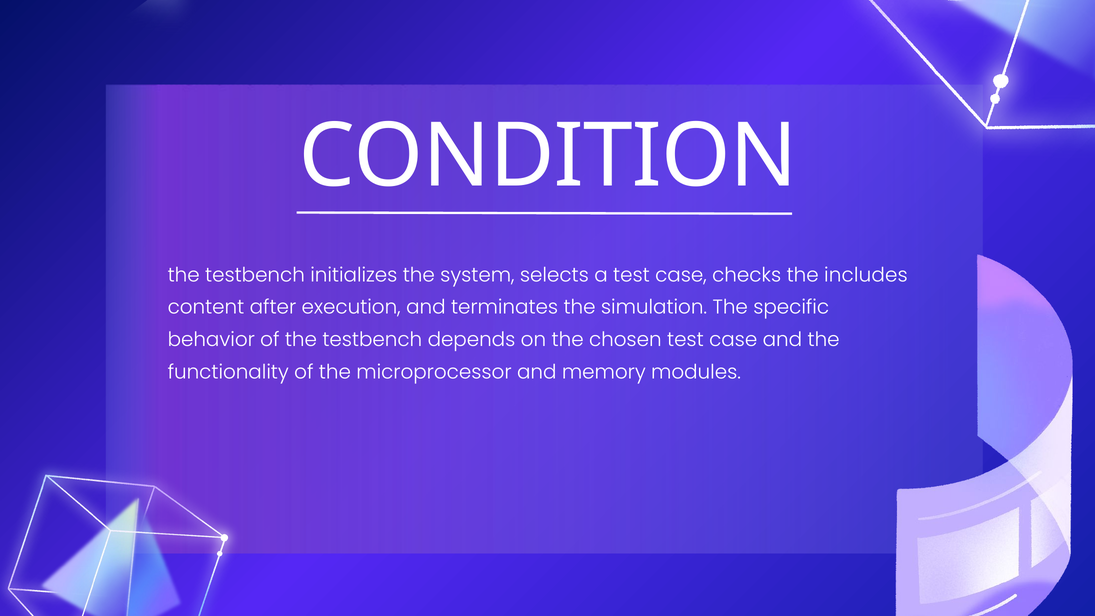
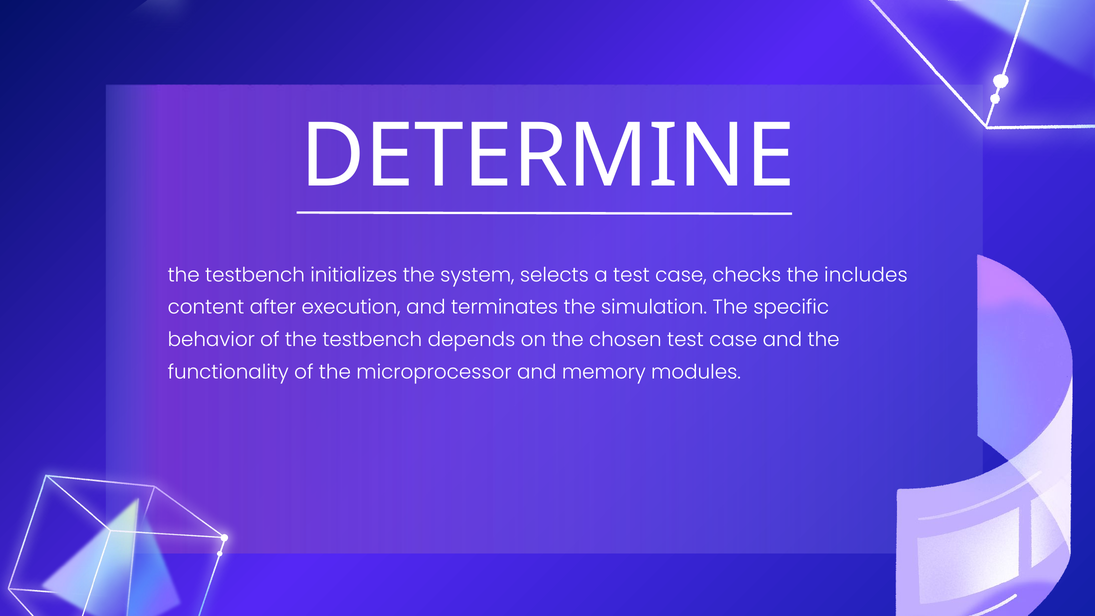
CONDITION: CONDITION -> DETERMINE (548, 156)
